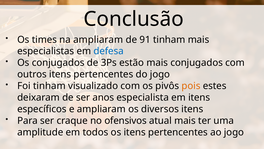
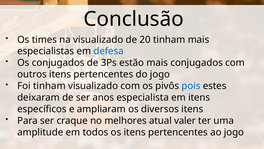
na ampliaram: ampliaram -> visualizado (98, 39)
91: 91 -> 20 (145, 39)
pois colour: orange -> blue (191, 86)
ofensivos: ofensivos -> melhores (126, 120)
atual mais: mais -> valer (185, 120)
